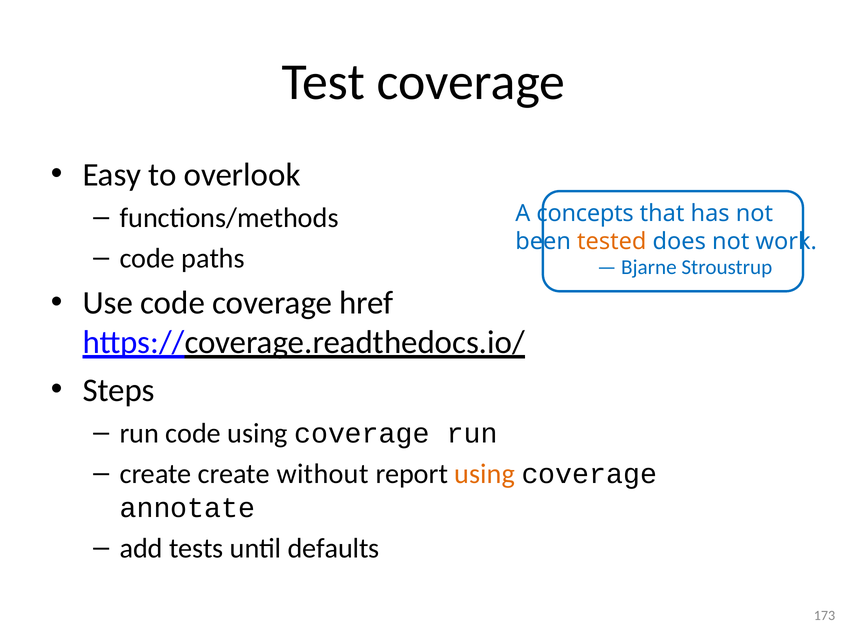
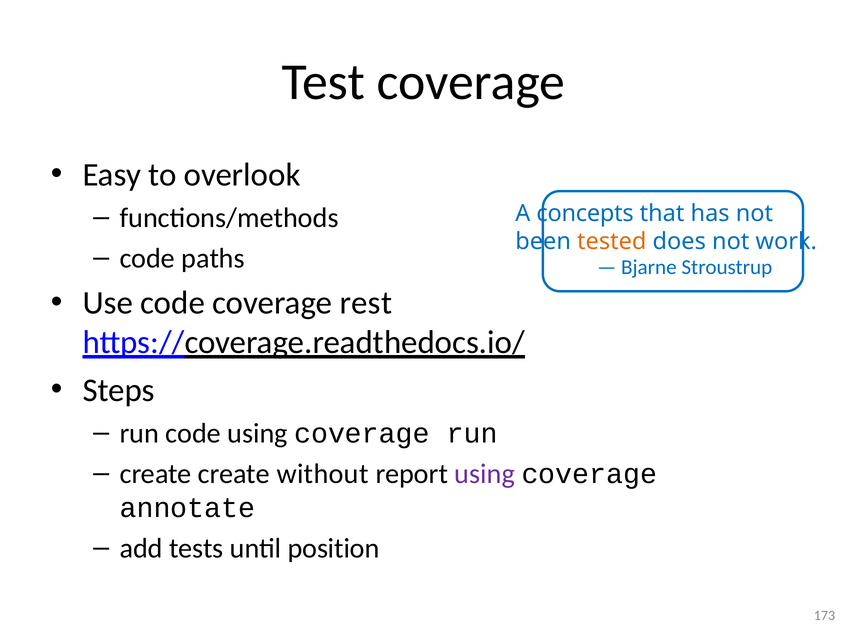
href: href -> rest (366, 303)
using colour: orange -> purple (485, 473)
defaults: defaults -> position (334, 548)
